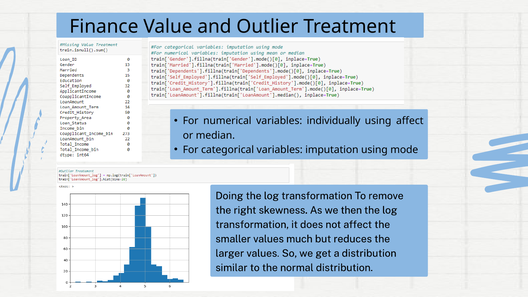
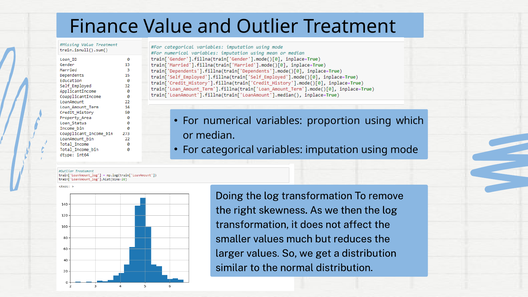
individually: individually -> proportion (333, 121)
using affect: affect -> which (410, 121)
